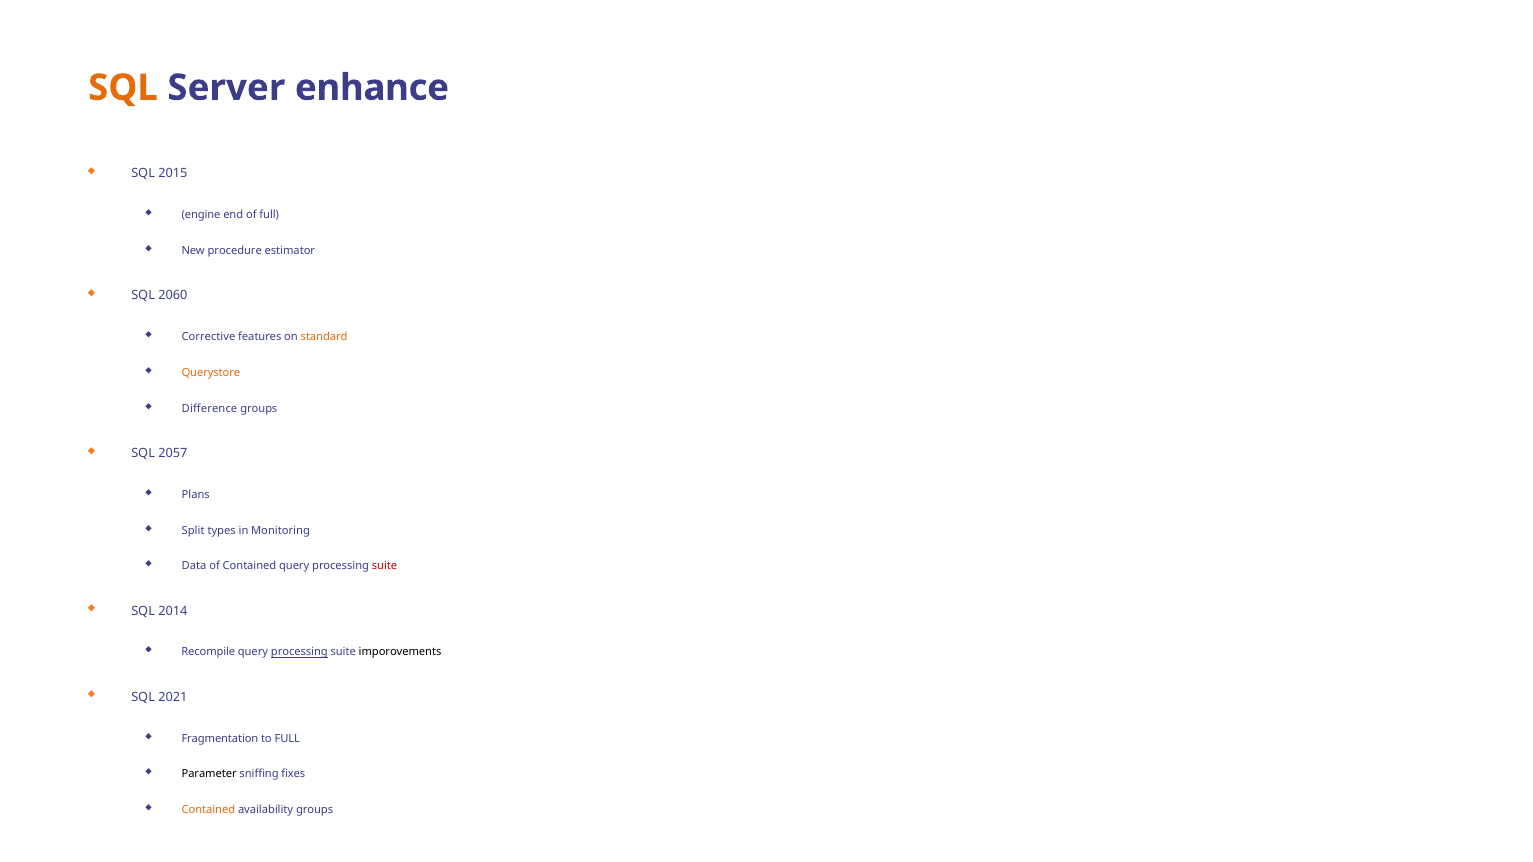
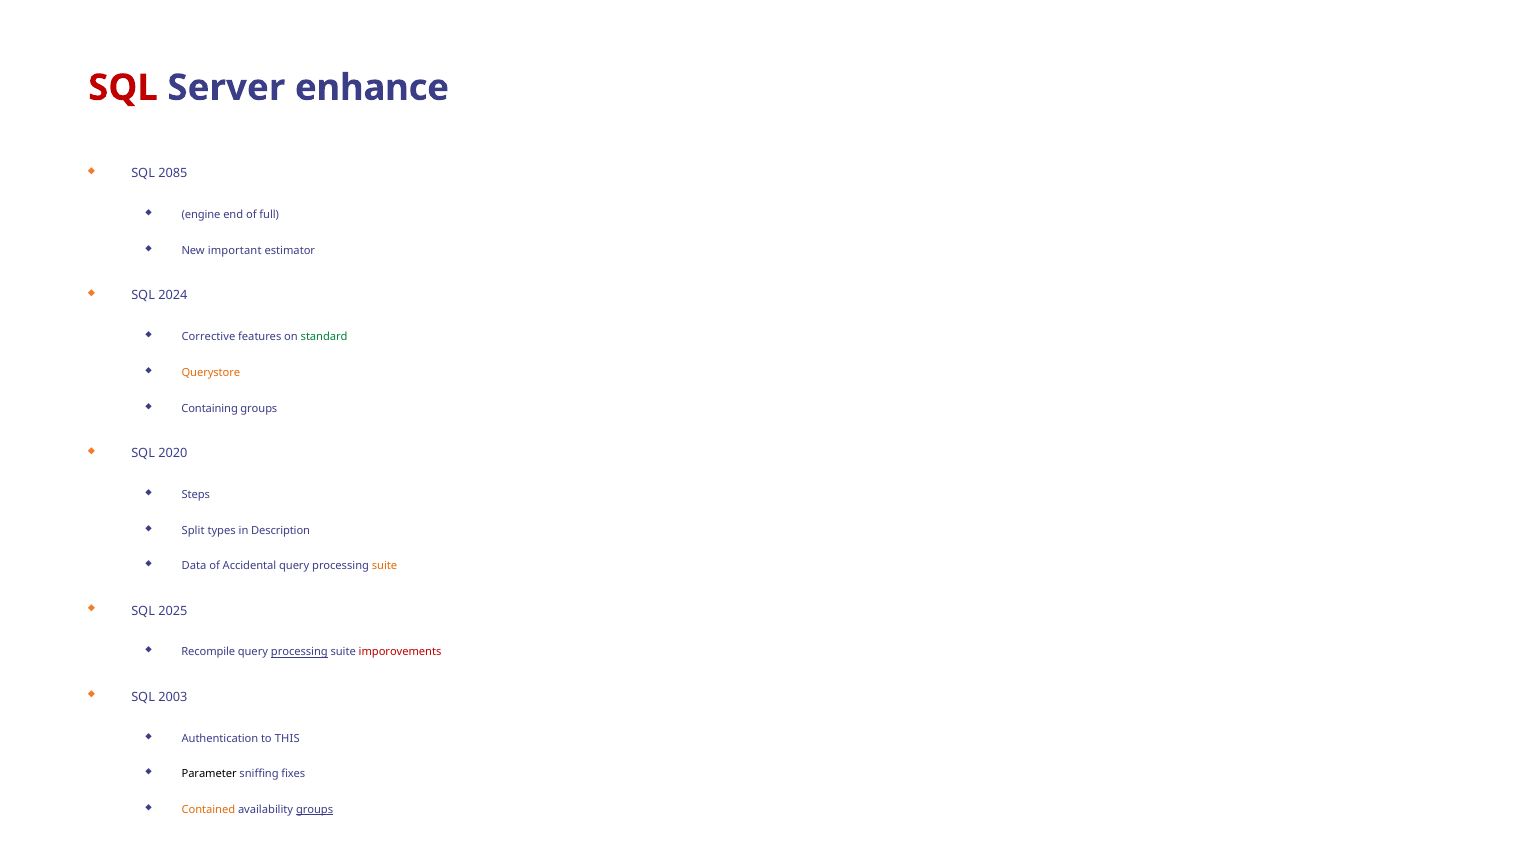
SQL colour: orange -> red (123, 88)
2015: 2015 -> 2085 (173, 174)
procedure: procedure -> important (235, 251)
2060: 2060 -> 2024 (173, 296)
standard colour: orange -> green (324, 337)
Difference: Difference -> Containing (210, 409)
2057: 2057 -> 2020 (173, 453)
Plans: Plans -> Steps (196, 495)
Monitoring: Monitoring -> Description (281, 531)
of Contained: Contained -> Accidental (249, 566)
suite colour: red -> orange (384, 566)
2014: 2014 -> 2025 (173, 611)
imporovements colour: black -> red (400, 653)
2021: 2021 -> 2003 (173, 697)
Fragmentation: Fragmentation -> Authentication (220, 739)
to FULL: FULL -> THIS (287, 739)
groups underline: none -> present (315, 810)
